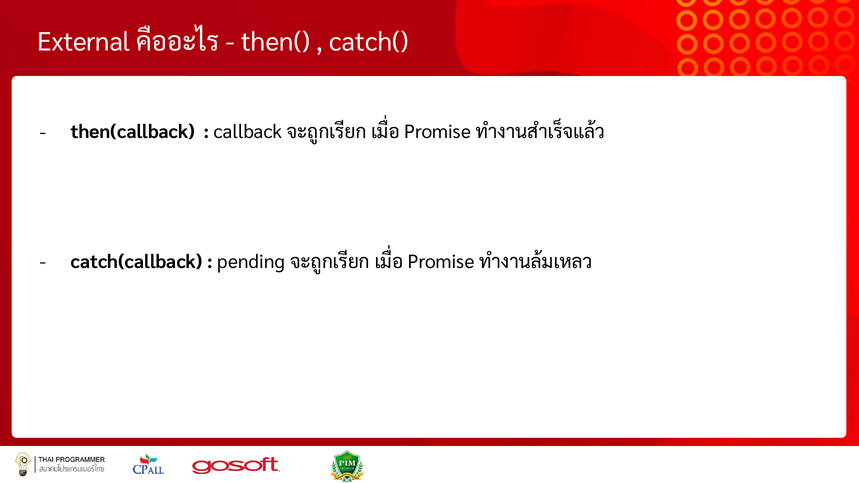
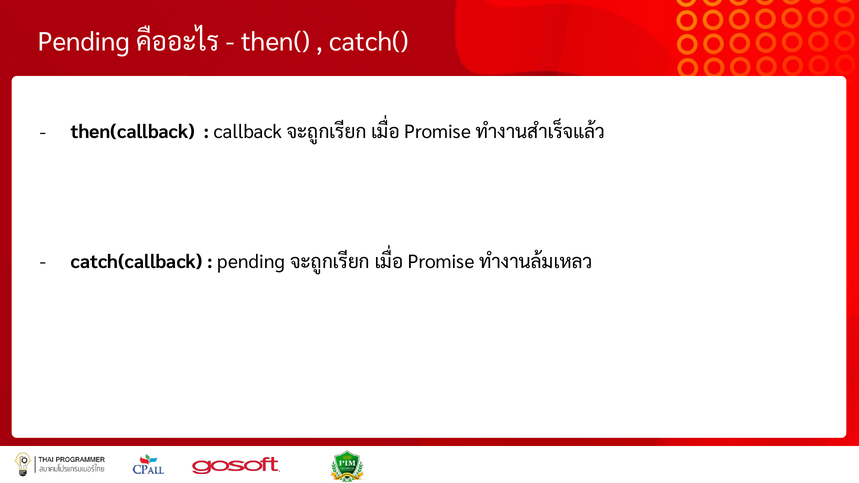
External: External -> Pending (84, 42)
